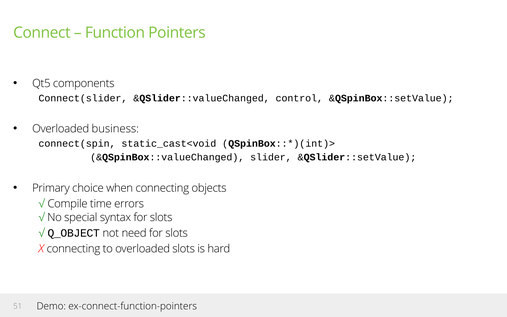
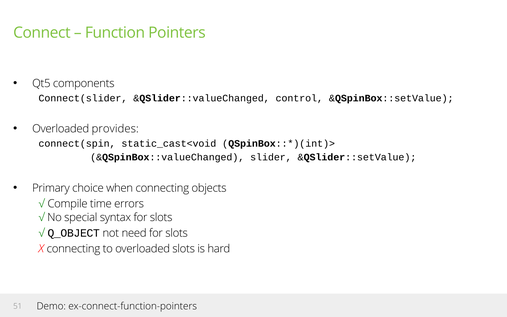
business: business -> provides (115, 129)
